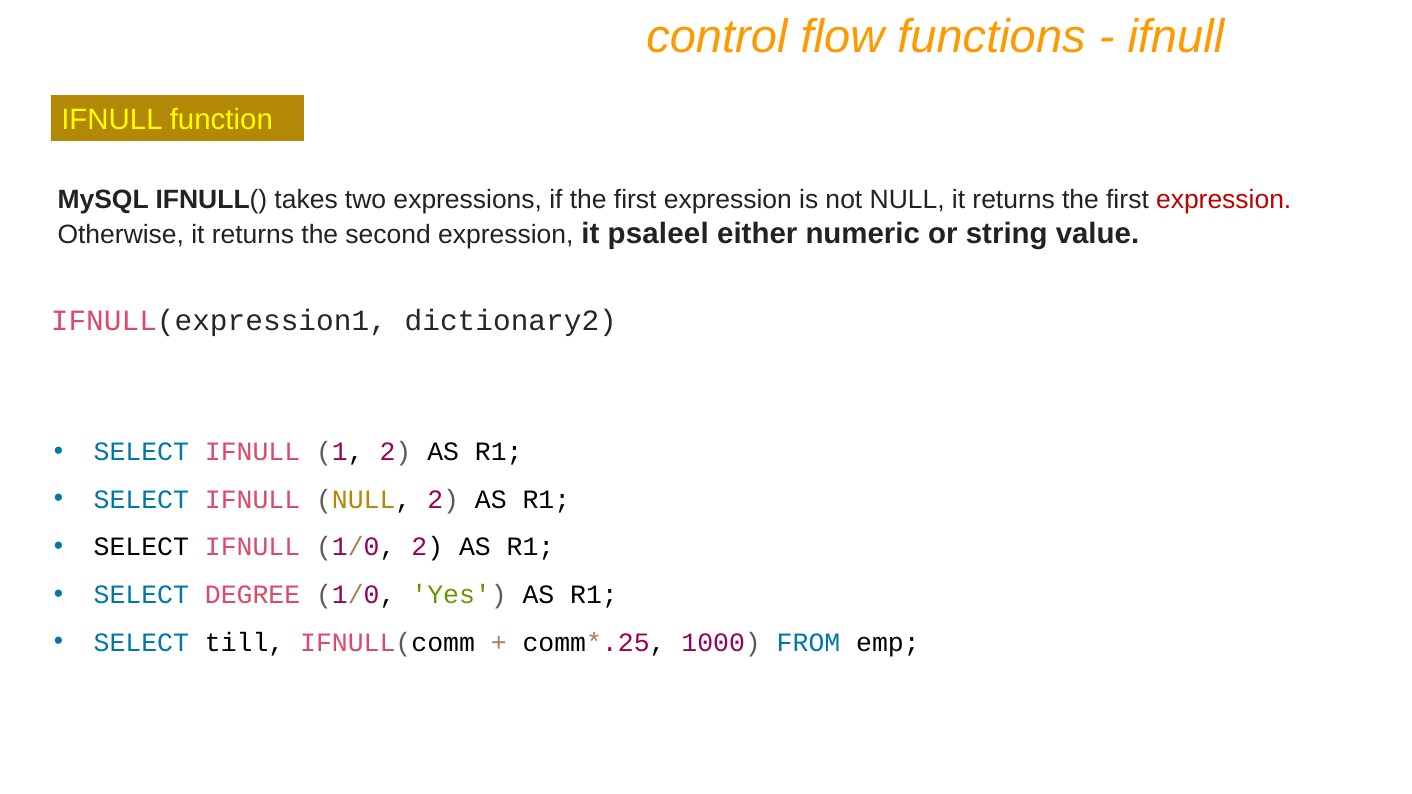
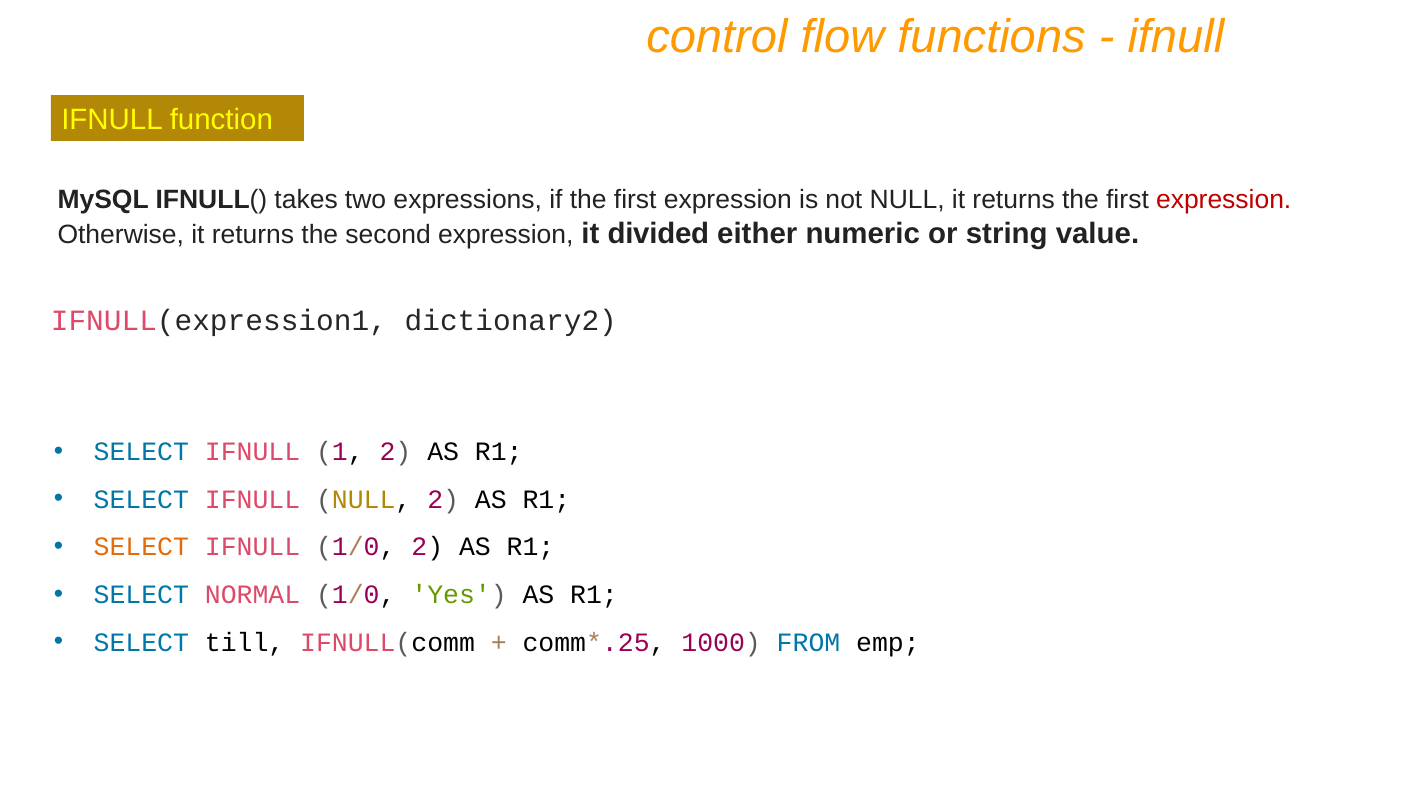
psaleel: psaleel -> divided (658, 234)
SELECT colour: black -> orange (141, 547)
DEGREE: DEGREE -> NORMAL (253, 595)
